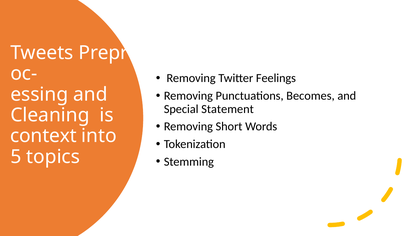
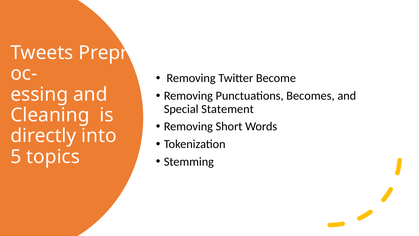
Feelings: Feelings -> Become (276, 78)
context: context -> directly (43, 136)
